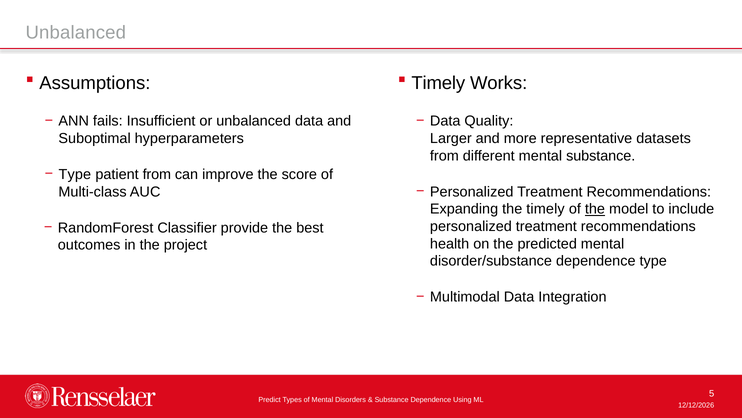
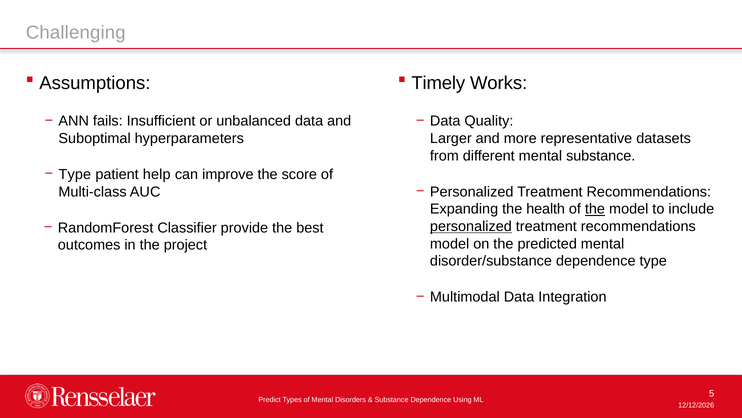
Unbalanced: Unbalanced -> Challenging (76, 33)
patient from: from -> help (157, 174)
the timely: timely -> health (546, 209)
personalized underline: none -> present (471, 226)
health: health -> model (450, 244)
